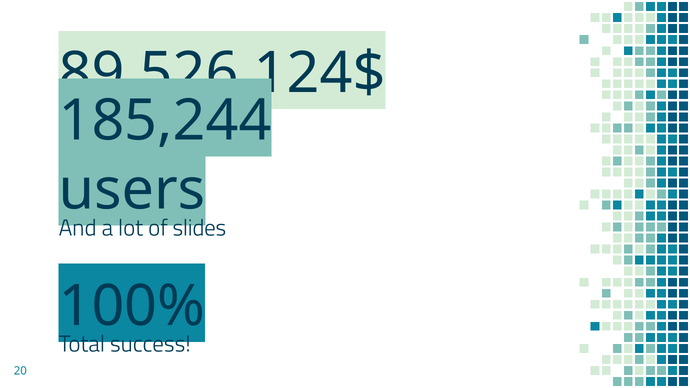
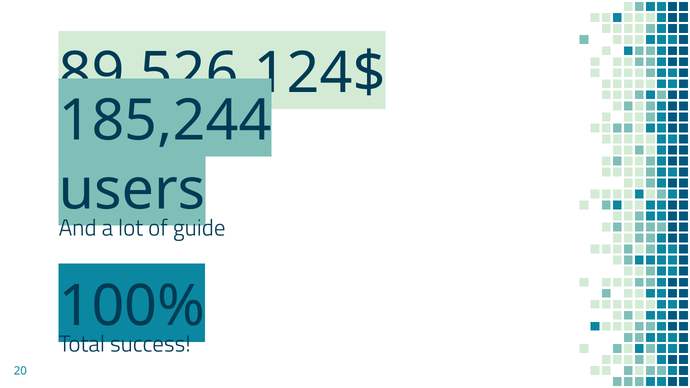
slides: slides -> guide (199, 228)
